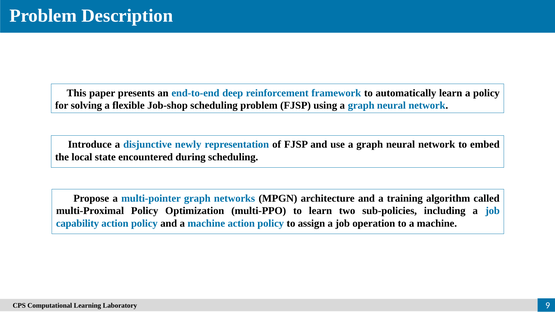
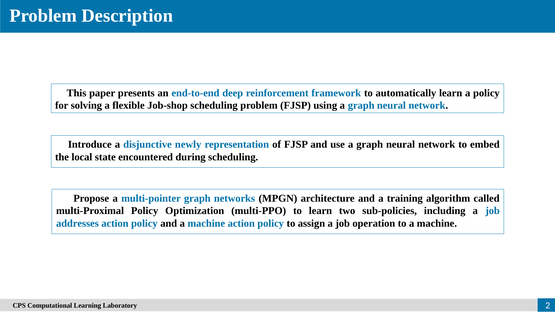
capability: capability -> addresses (77, 223)
9: 9 -> 2 (548, 306)
